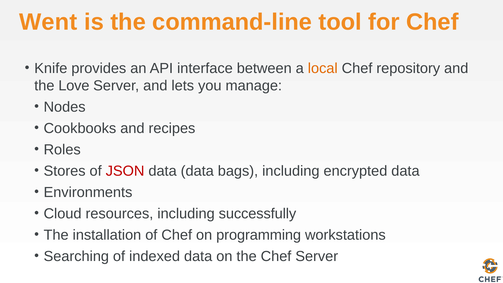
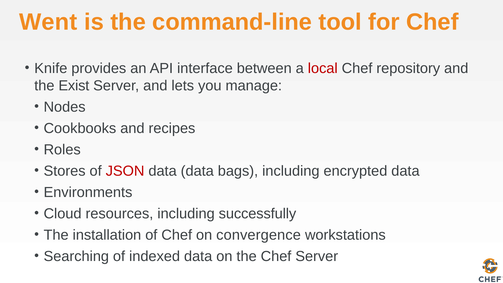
local colour: orange -> red (323, 68)
Love: Love -> Exist (74, 86)
programming: programming -> convergence (259, 235)
